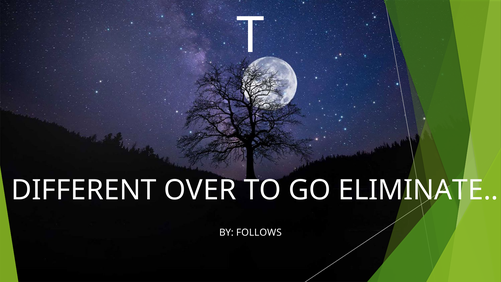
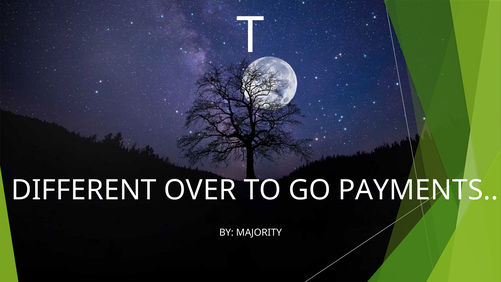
ELIMINATE: ELIMINATE -> PAYMENTS (418, 190)
FOLLOWS: FOLLOWS -> MAJORITY (259, 233)
